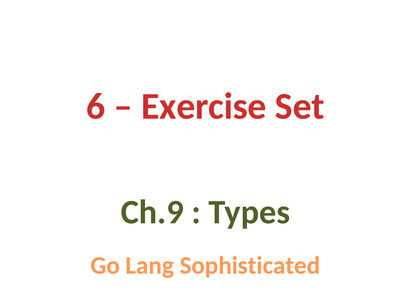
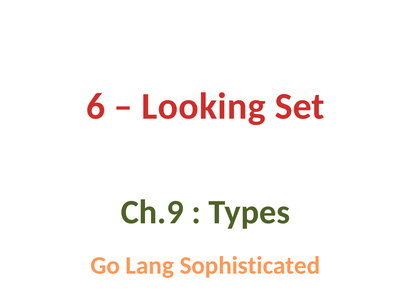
Exercise: Exercise -> Looking (204, 106)
